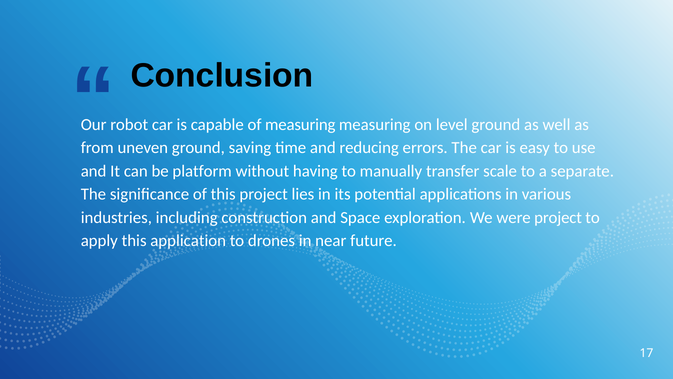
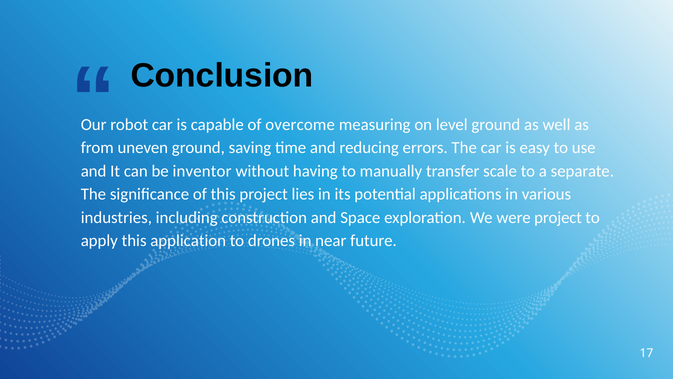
of measuring: measuring -> overcome (300, 124)
platform: platform -> inventor (202, 171)
